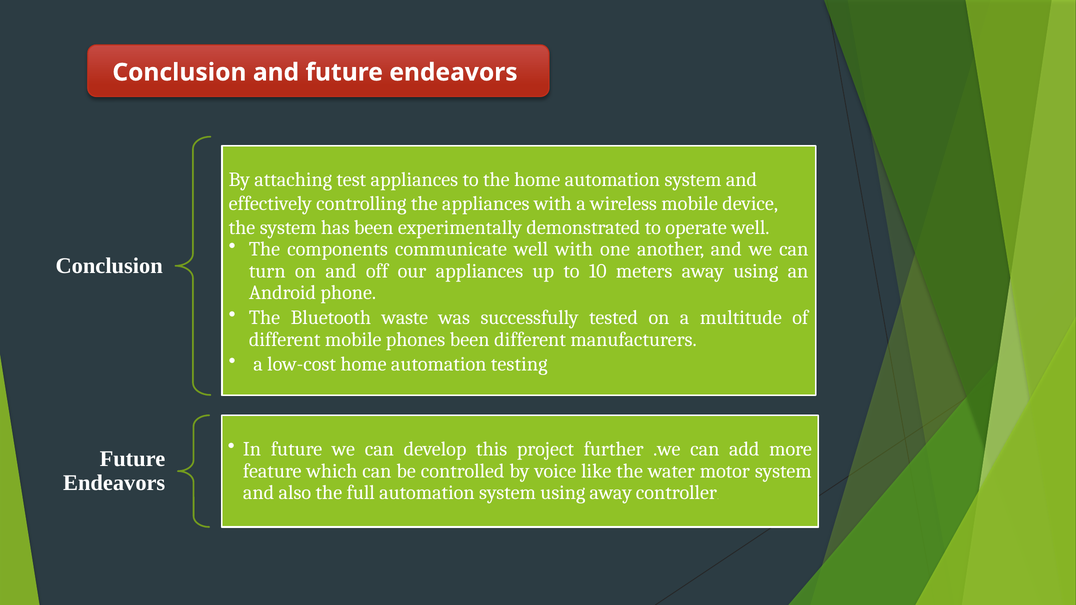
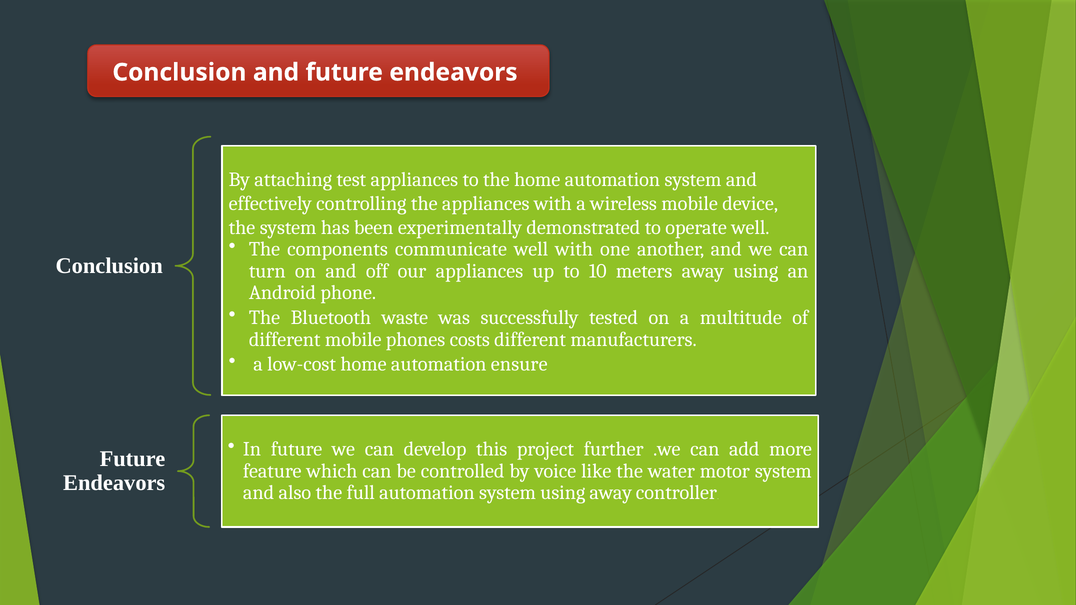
phones been: been -> costs (470, 340)
testing: testing -> ensure (519, 364)
